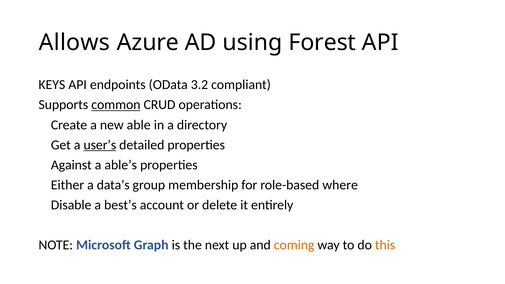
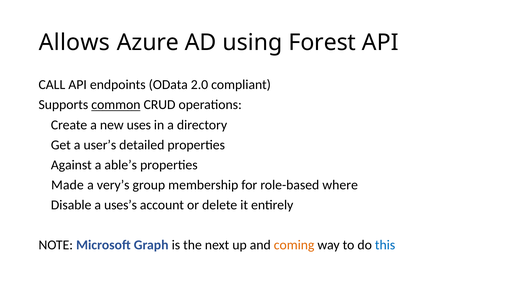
KEYS: KEYS -> CALL (52, 85)
3.2: 3.2 -> 2.0 (199, 85)
able: able -> uses (139, 125)
user’s underline: present -> none (100, 145)
Either: Either -> Made (67, 185)
data’s: data’s -> very’s (113, 185)
best’s: best’s -> uses’s (121, 205)
this colour: orange -> blue (385, 245)
